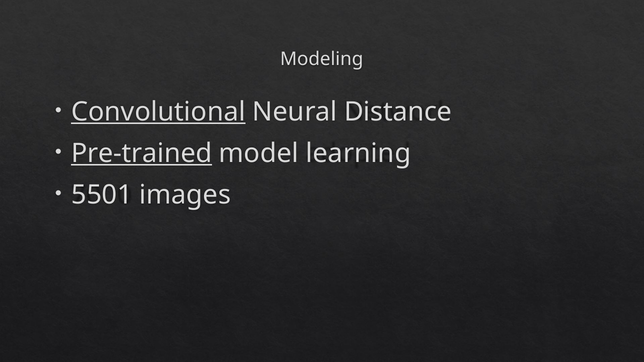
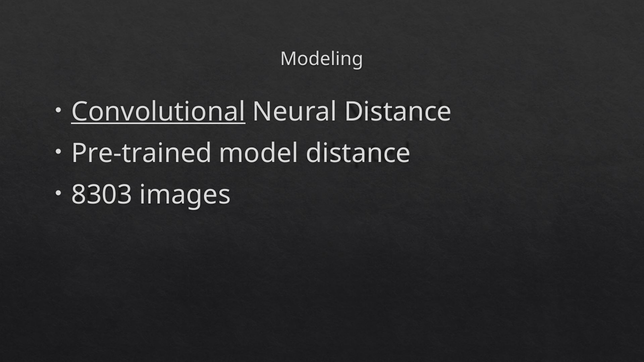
Pre-trained underline: present -> none (142, 153)
model learning: learning -> distance (358, 153)
5501: 5501 -> 8303 (102, 195)
